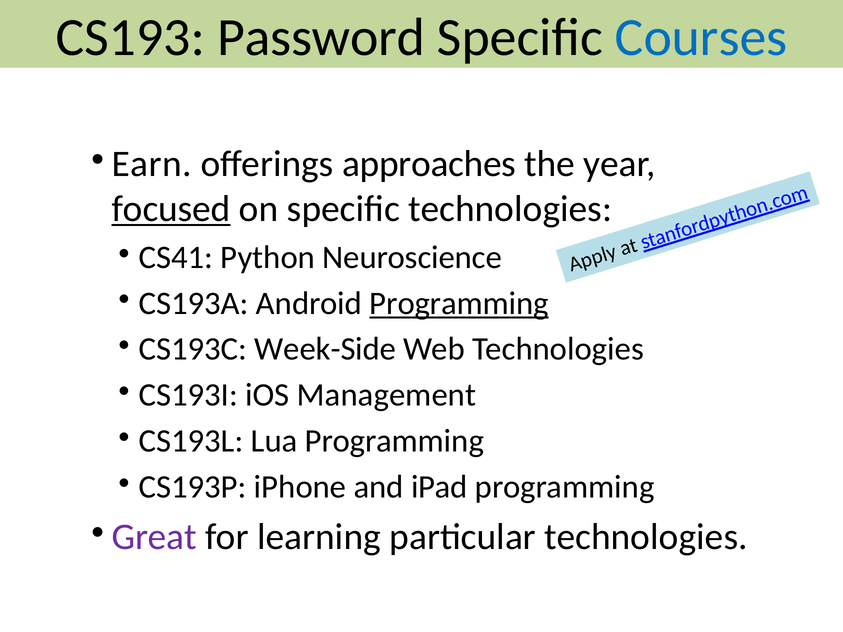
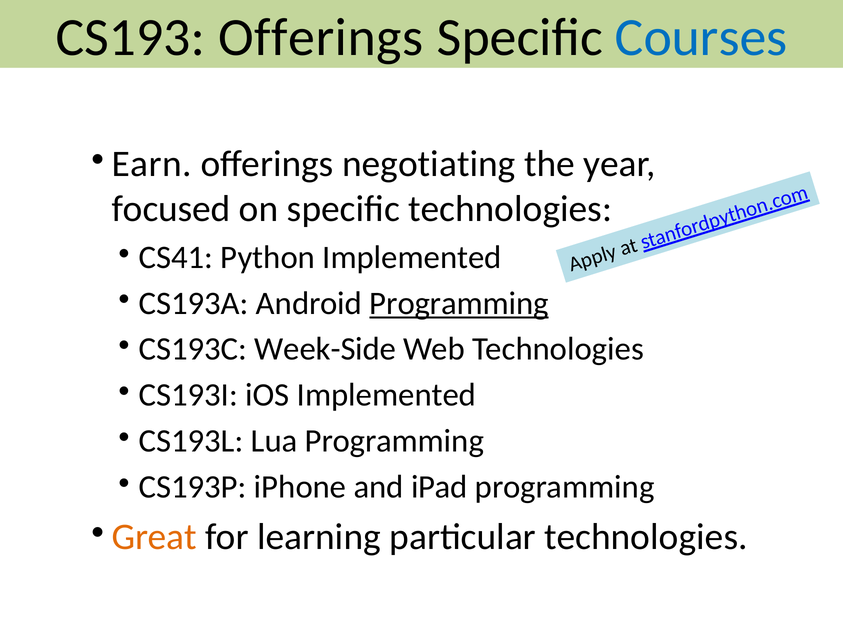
CS193 Password: Password -> Offerings (321, 37)
approaches: approaches -> negotiating (429, 164)
focused underline: present -> none (171, 209)
Python Neuroscience: Neuroscience -> Implemented (412, 257)
iOS Management: Management -> Implemented (386, 395)
Great colour: purple -> orange (154, 537)
